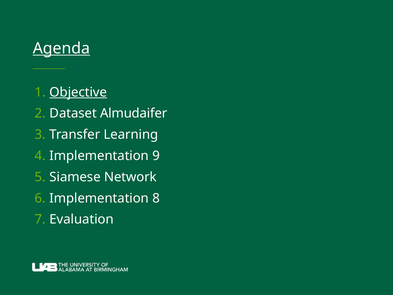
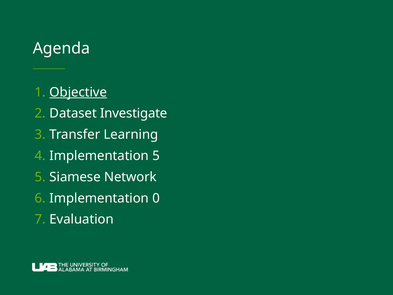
Agenda underline: present -> none (61, 48)
Almudaifer: Almudaifer -> Investigate (134, 113)
Implementation 9: 9 -> 5 (156, 156)
8: 8 -> 0 (156, 198)
